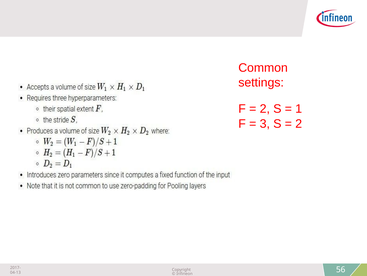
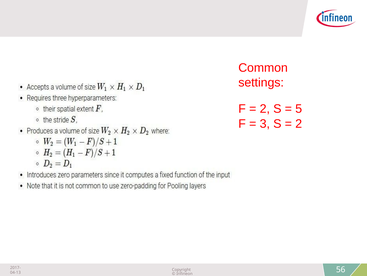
1: 1 -> 5 (299, 109)
